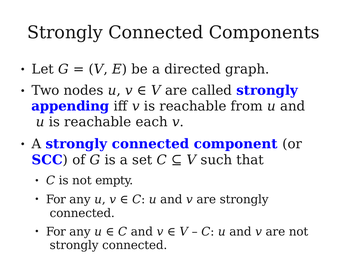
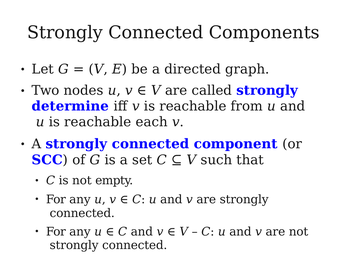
appending: appending -> determine (70, 106)
